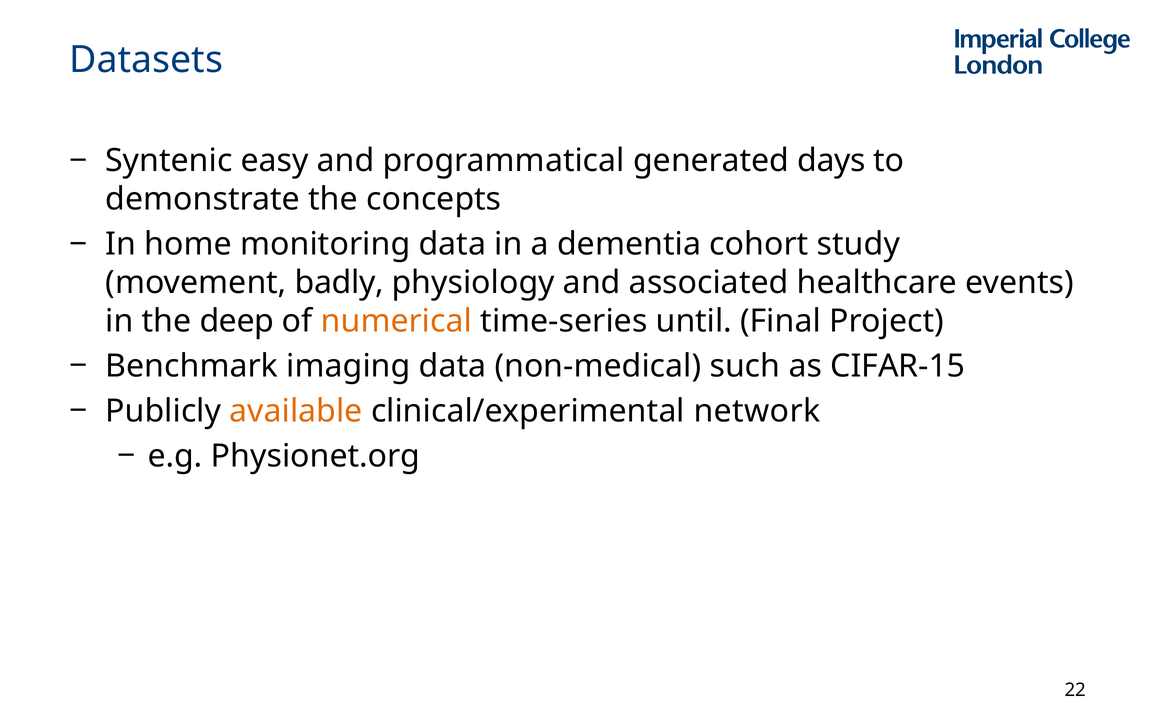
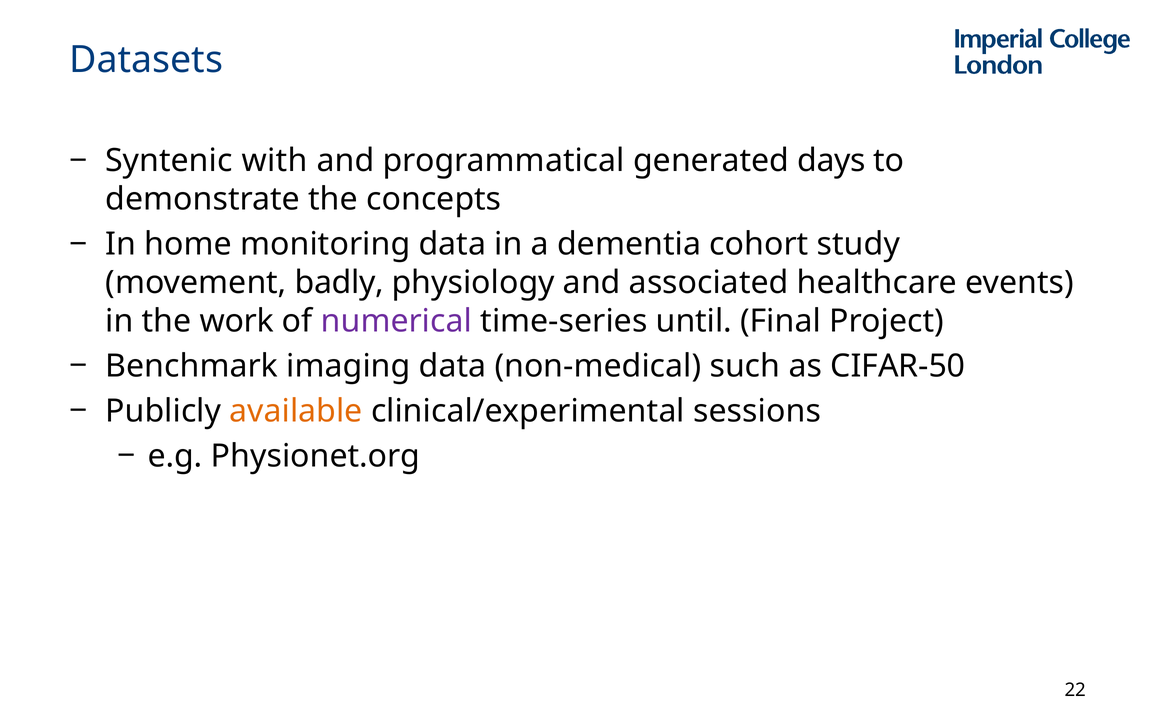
easy: easy -> with (275, 161)
deep: deep -> work (237, 321)
numerical colour: orange -> purple (396, 321)
CIFAR-15: CIFAR-15 -> CIFAR-50 (898, 366)
network: network -> sessions (757, 411)
